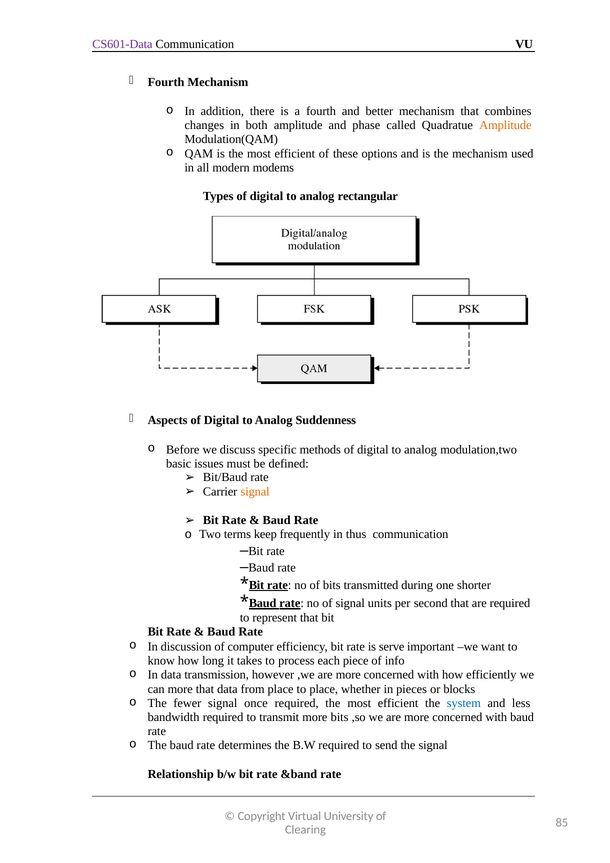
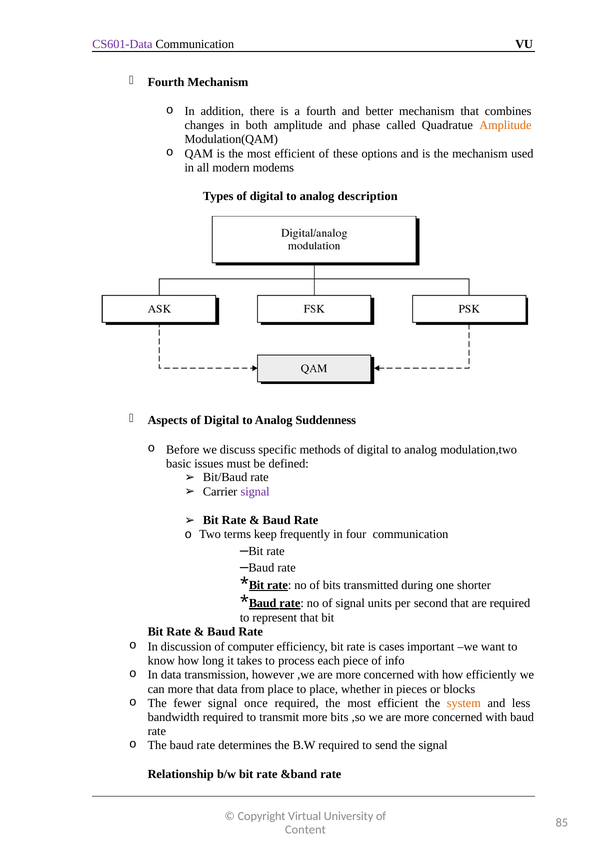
rectangular: rectangular -> description (368, 196)
signal colour: orange -> purple (255, 492)
thus: thus -> four (356, 534)
serve: serve -> cases (392, 647)
system colour: blue -> orange (464, 703)
Clearing: Clearing -> Content (305, 830)
